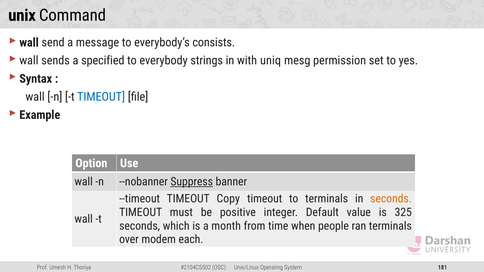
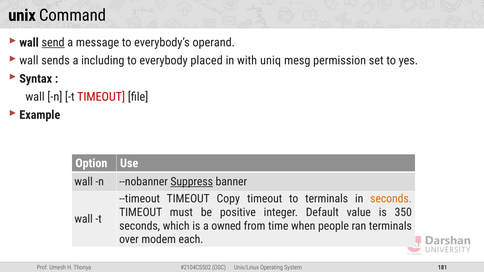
send underline: none -> present (53, 43)
consists: consists -> operand (214, 43)
specified: specified -> including (103, 61)
strings: strings -> placed (207, 61)
TIMEOUT colour: blue -> red (101, 97)
325: 325 -> 350 (403, 212)
month: month -> owned (226, 226)
